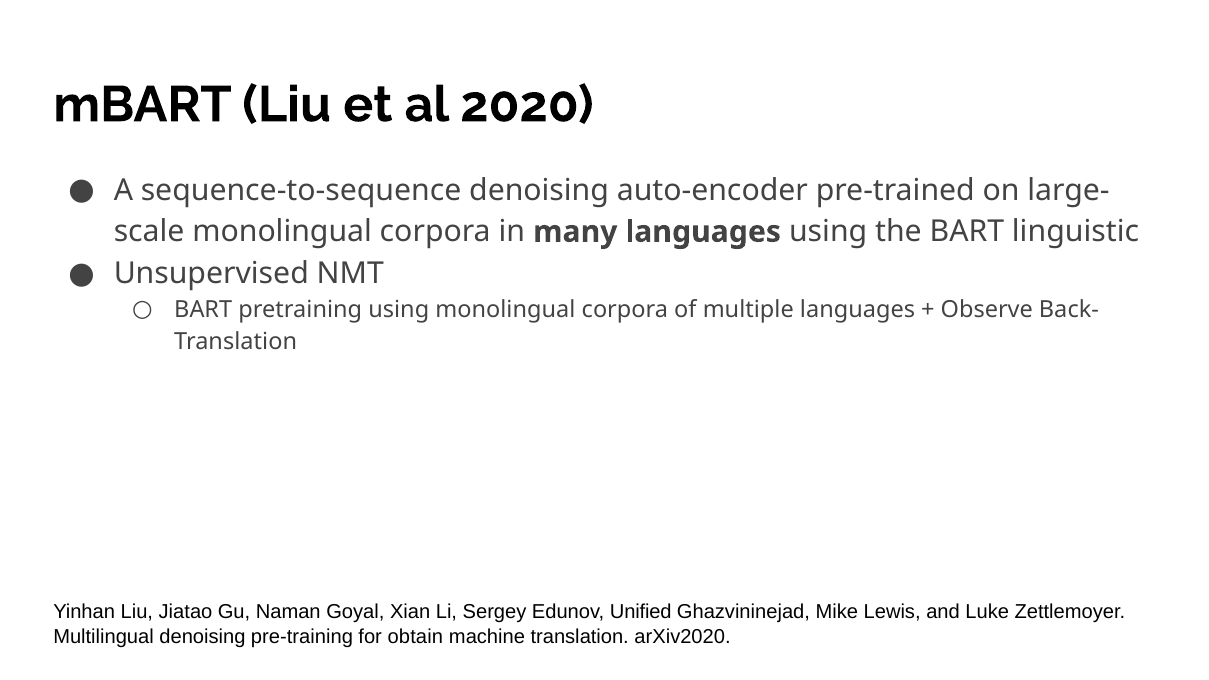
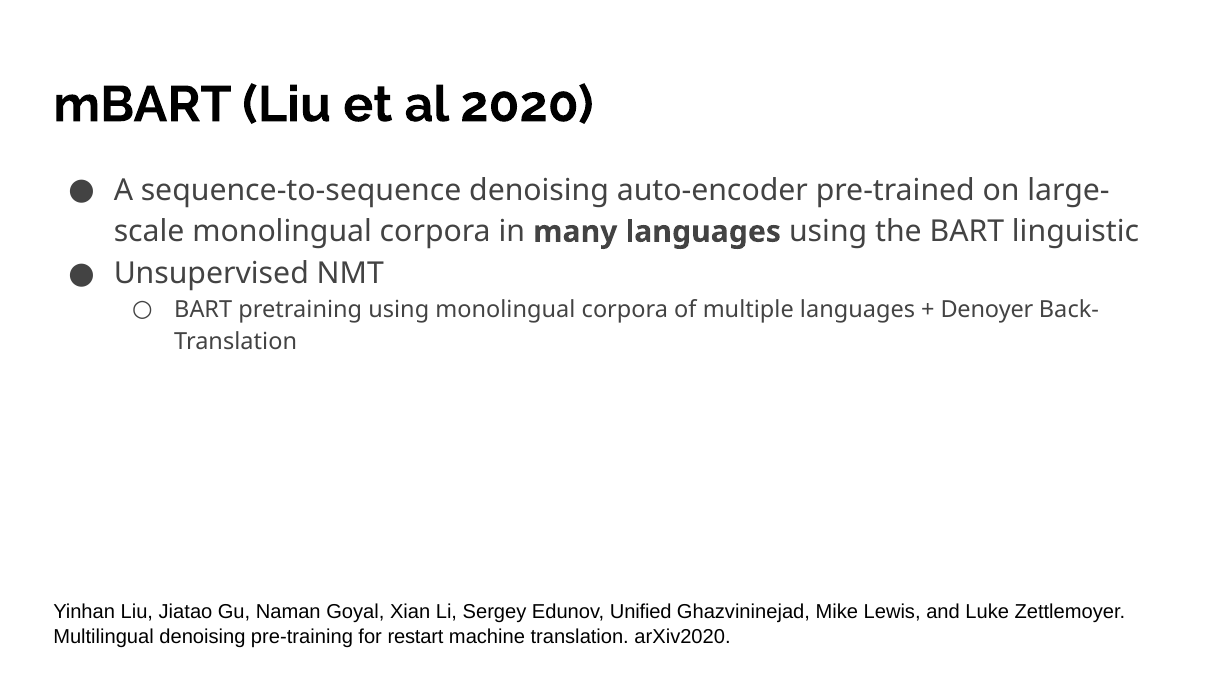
Observe: Observe -> Denoyer (987, 309)
obtain: obtain -> restart (416, 636)
